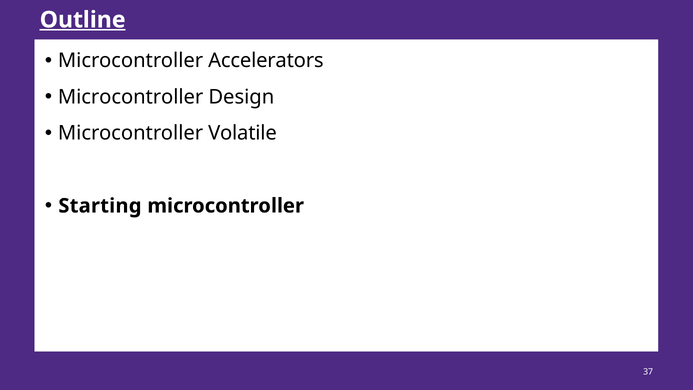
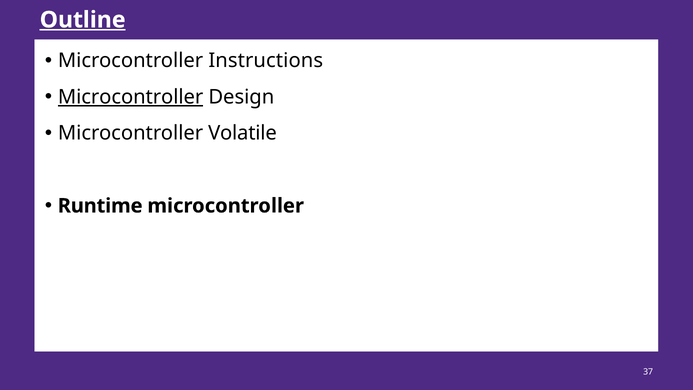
Accelerators: Accelerators -> Instructions (266, 61)
Microcontroller underline: none -> present (131, 97)
Starting: Starting -> Runtime (100, 206)
